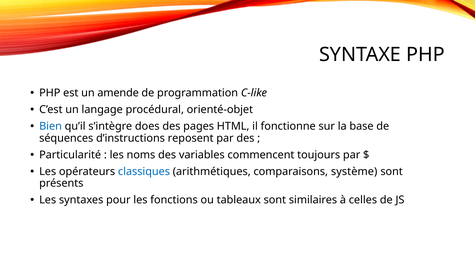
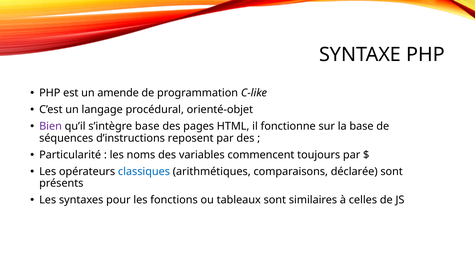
Bien colour: blue -> purple (51, 126)
s’intègre does: does -> base (147, 126)
système: système -> déclarée (354, 172)
